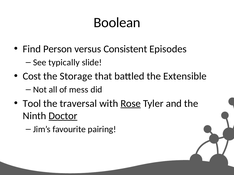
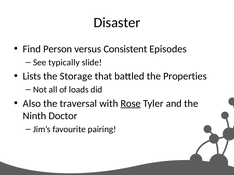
Boolean: Boolean -> Disaster (117, 23)
Cost: Cost -> Lists (32, 76)
Extensible: Extensible -> Properties (185, 76)
mess: mess -> loads (79, 90)
Tool: Tool -> Also (32, 104)
Doctor underline: present -> none (63, 116)
